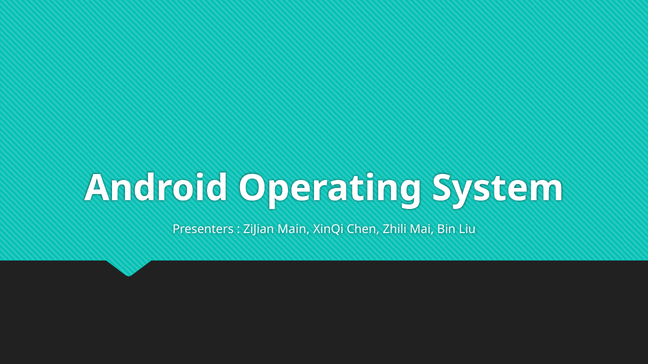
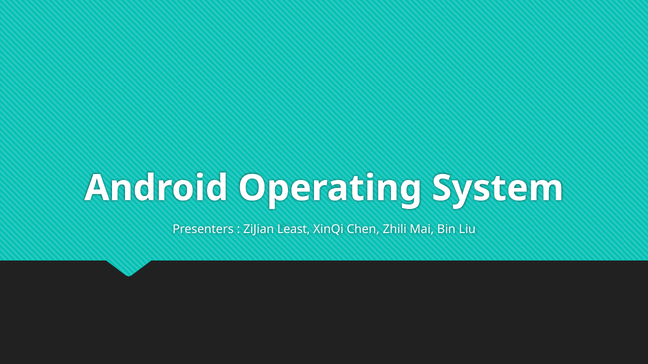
Main: Main -> Least (294, 229)
